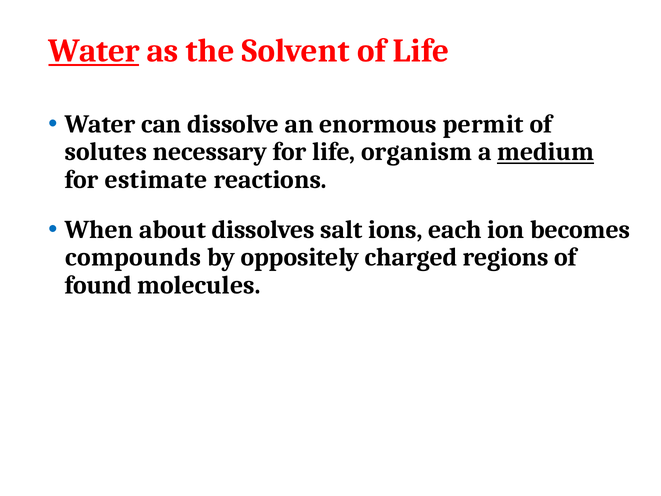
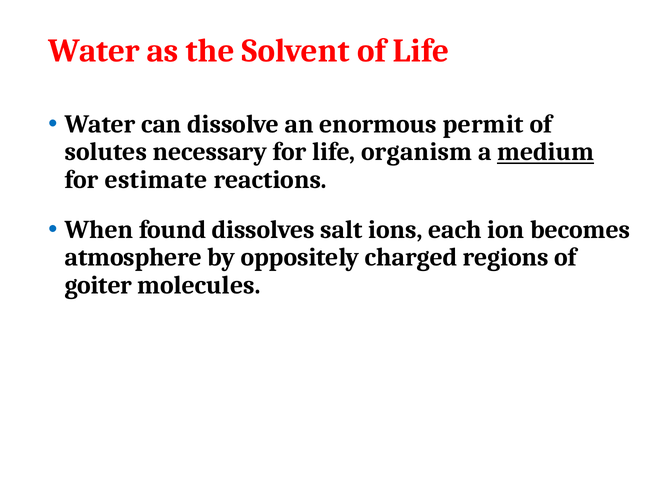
Water underline: present -> none (94, 51)
about: about -> found (173, 229)
compounds: compounds -> atmosphere (133, 257)
found: found -> goiter (98, 285)
